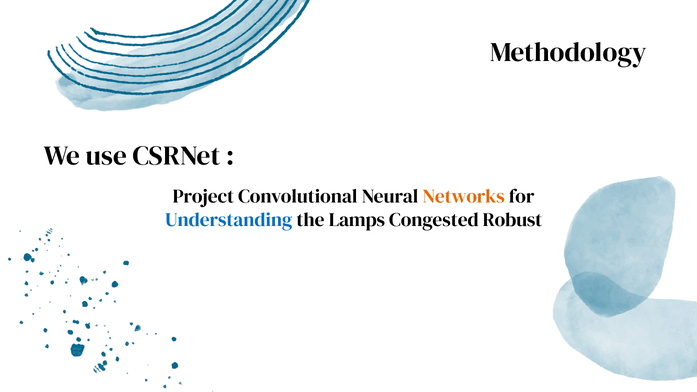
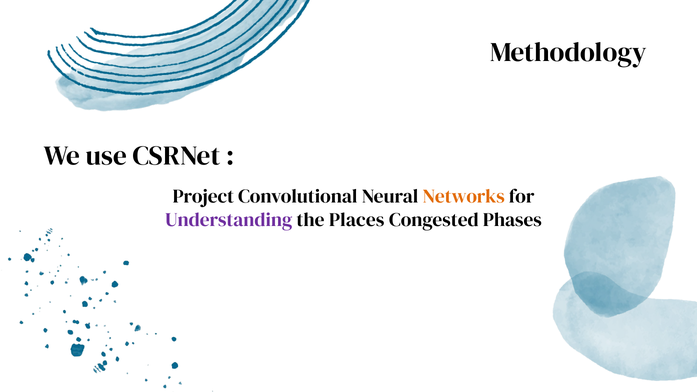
Understanding colour: blue -> purple (229, 220)
Lamps: Lamps -> Places (357, 220)
Robust: Robust -> Phases (512, 220)
